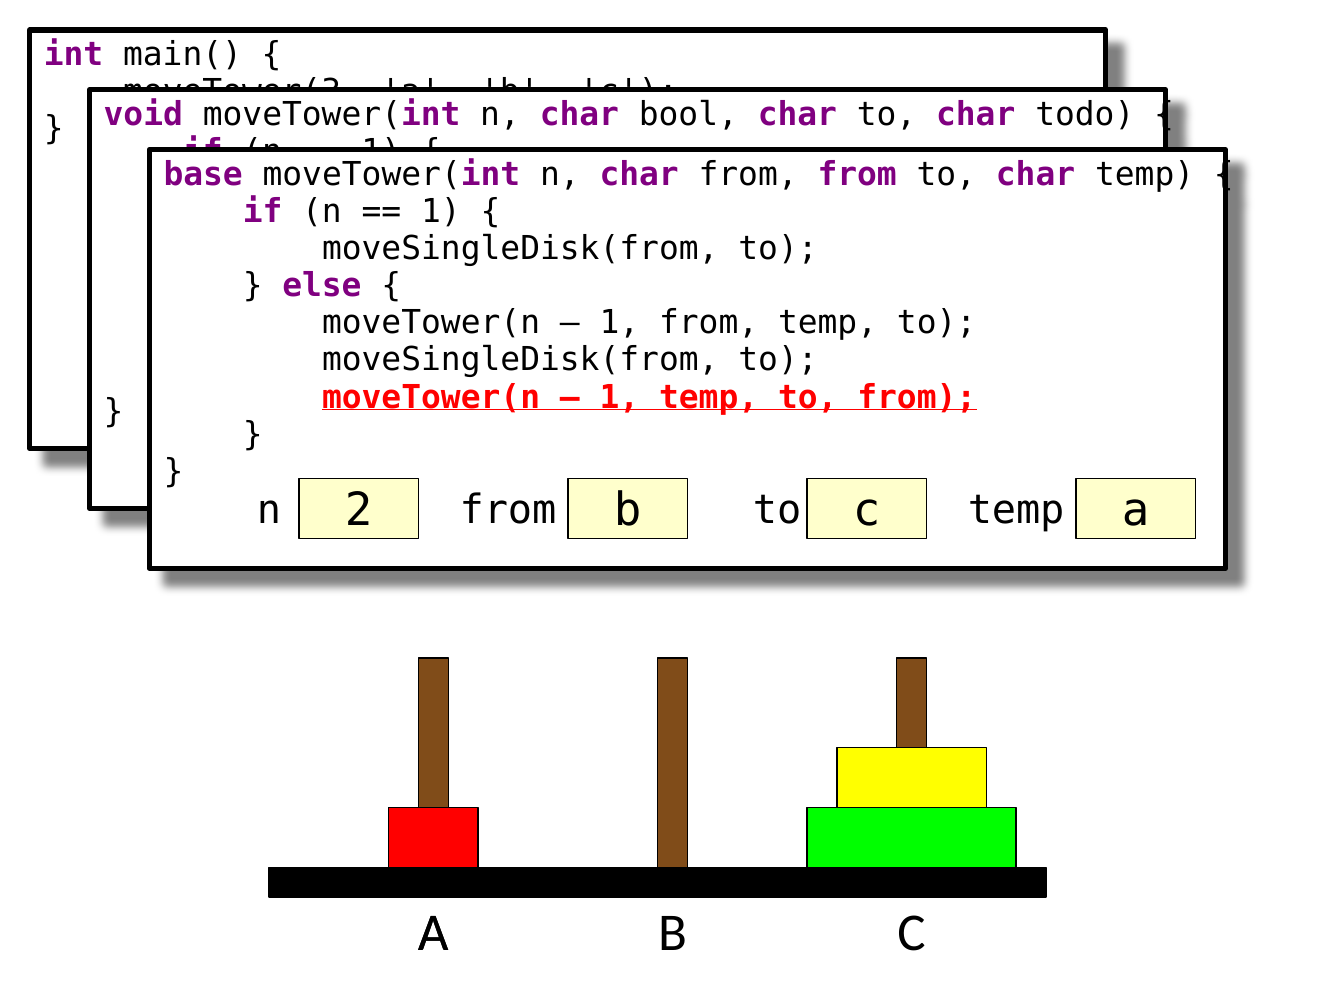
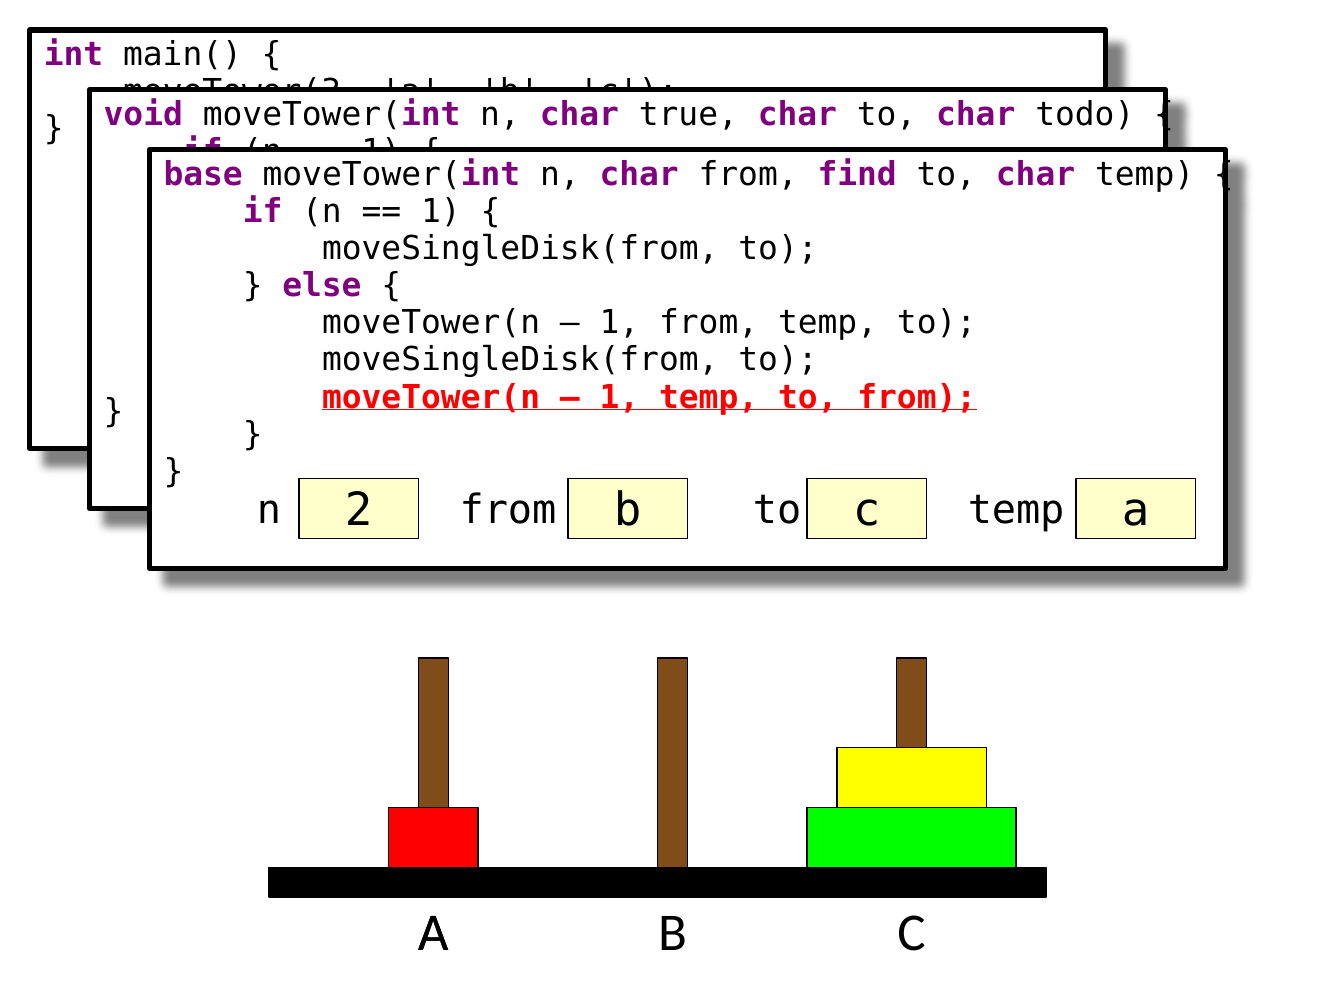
bool: bool -> true (688, 114)
from: from -> find (857, 174)
